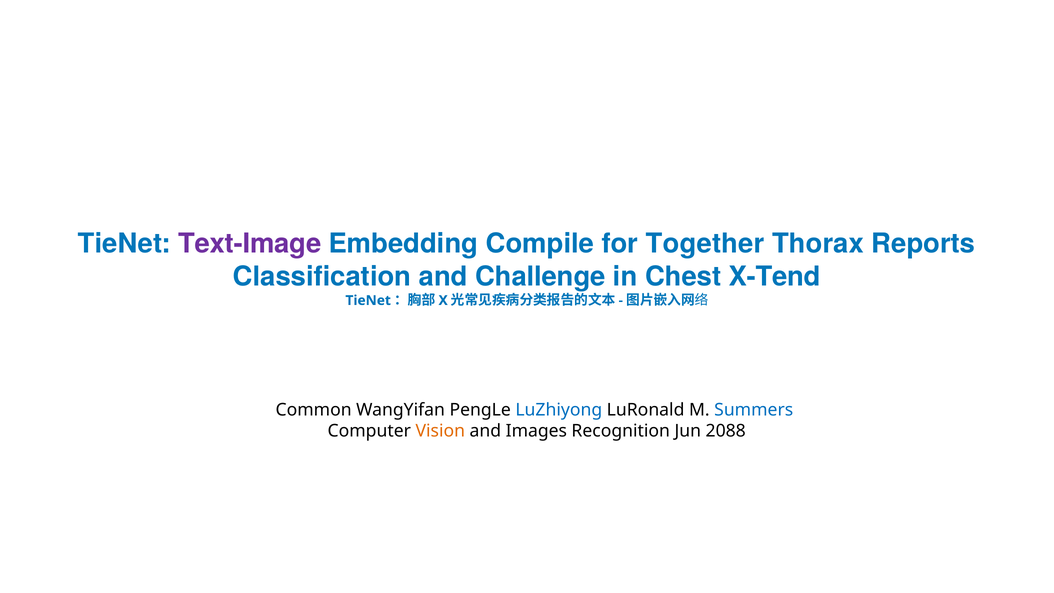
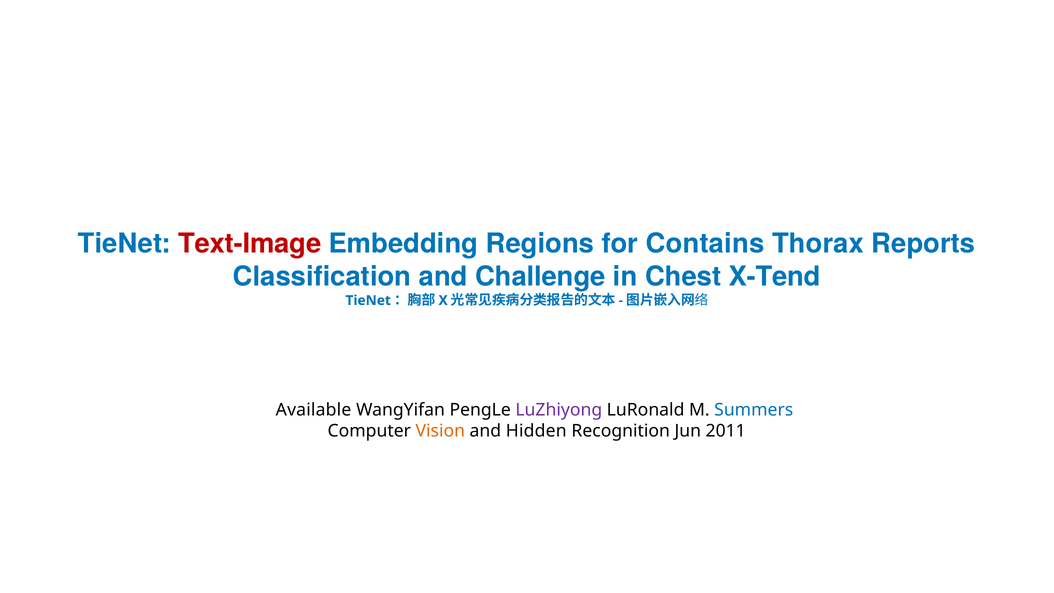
Text-Image colour: purple -> red (250, 244)
Compile: Compile -> Regions (540, 244)
Together: Together -> Contains (705, 244)
Common: Common -> Available (314, 410)
LuZhiyong colour: blue -> purple (559, 410)
Images: Images -> Hidden (536, 431)
2088: 2088 -> 2011 (726, 431)
